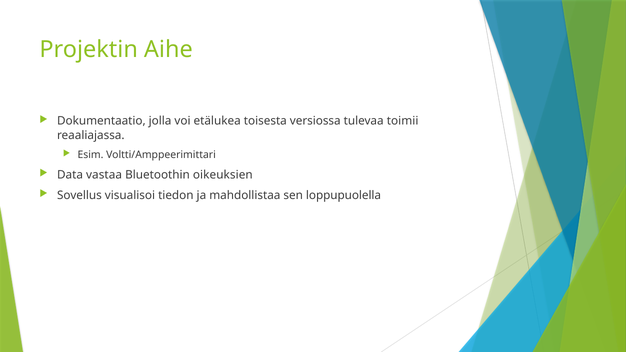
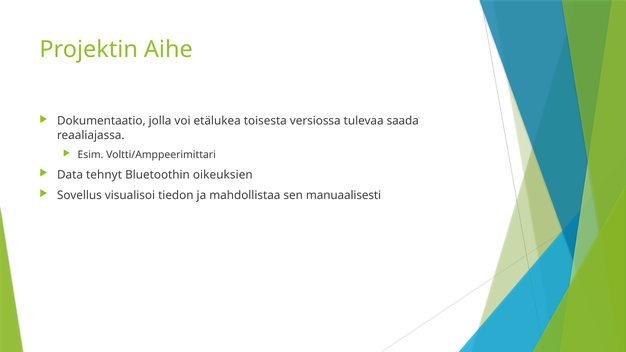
toimii: toimii -> saada (403, 121)
vastaa: vastaa -> tehnyt (104, 175)
loppupuolella: loppupuolella -> manuaalisesti (344, 195)
